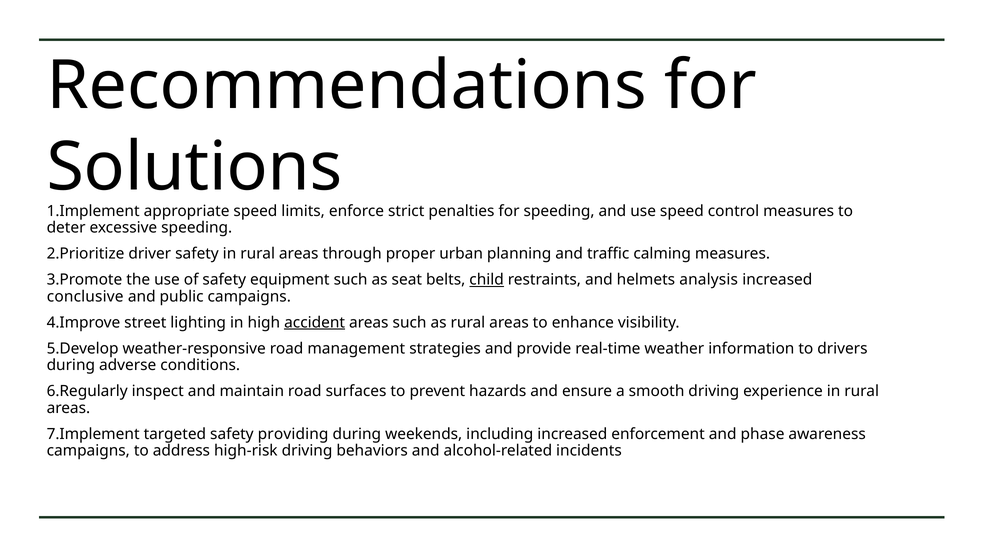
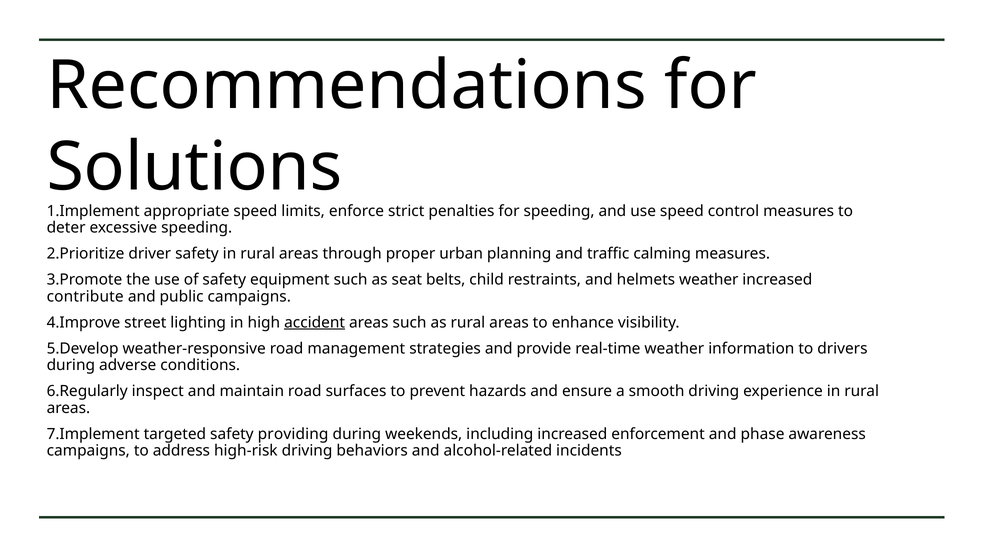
child underline: present -> none (487, 280)
helmets analysis: analysis -> weather (709, 280)
conclusive: conclusive -> contribute (85, 296)
